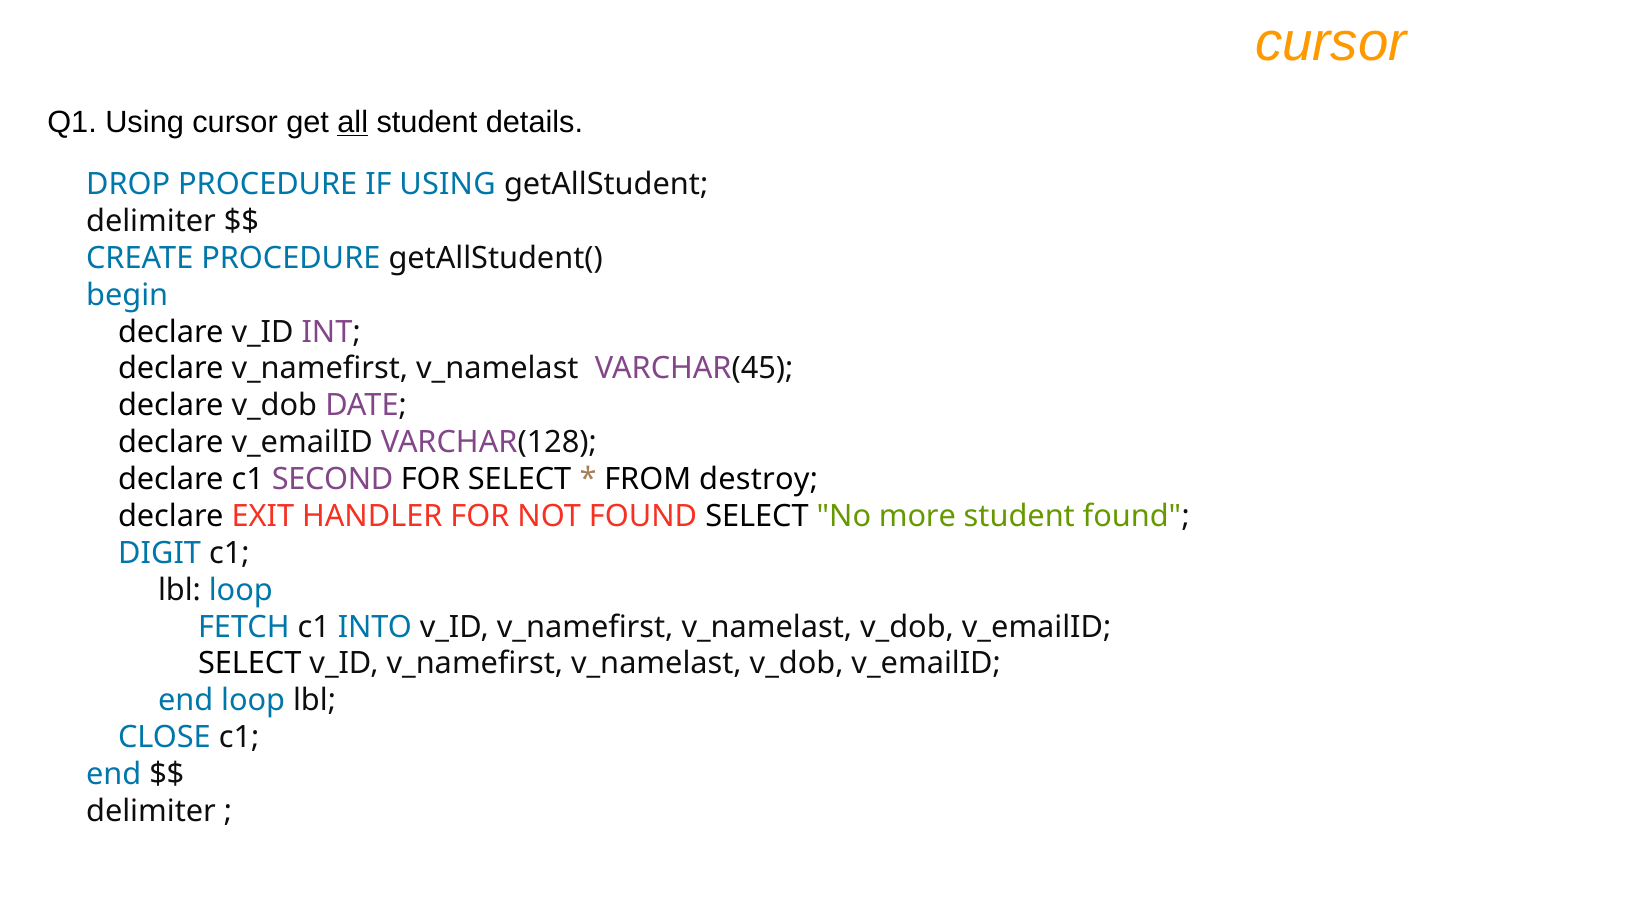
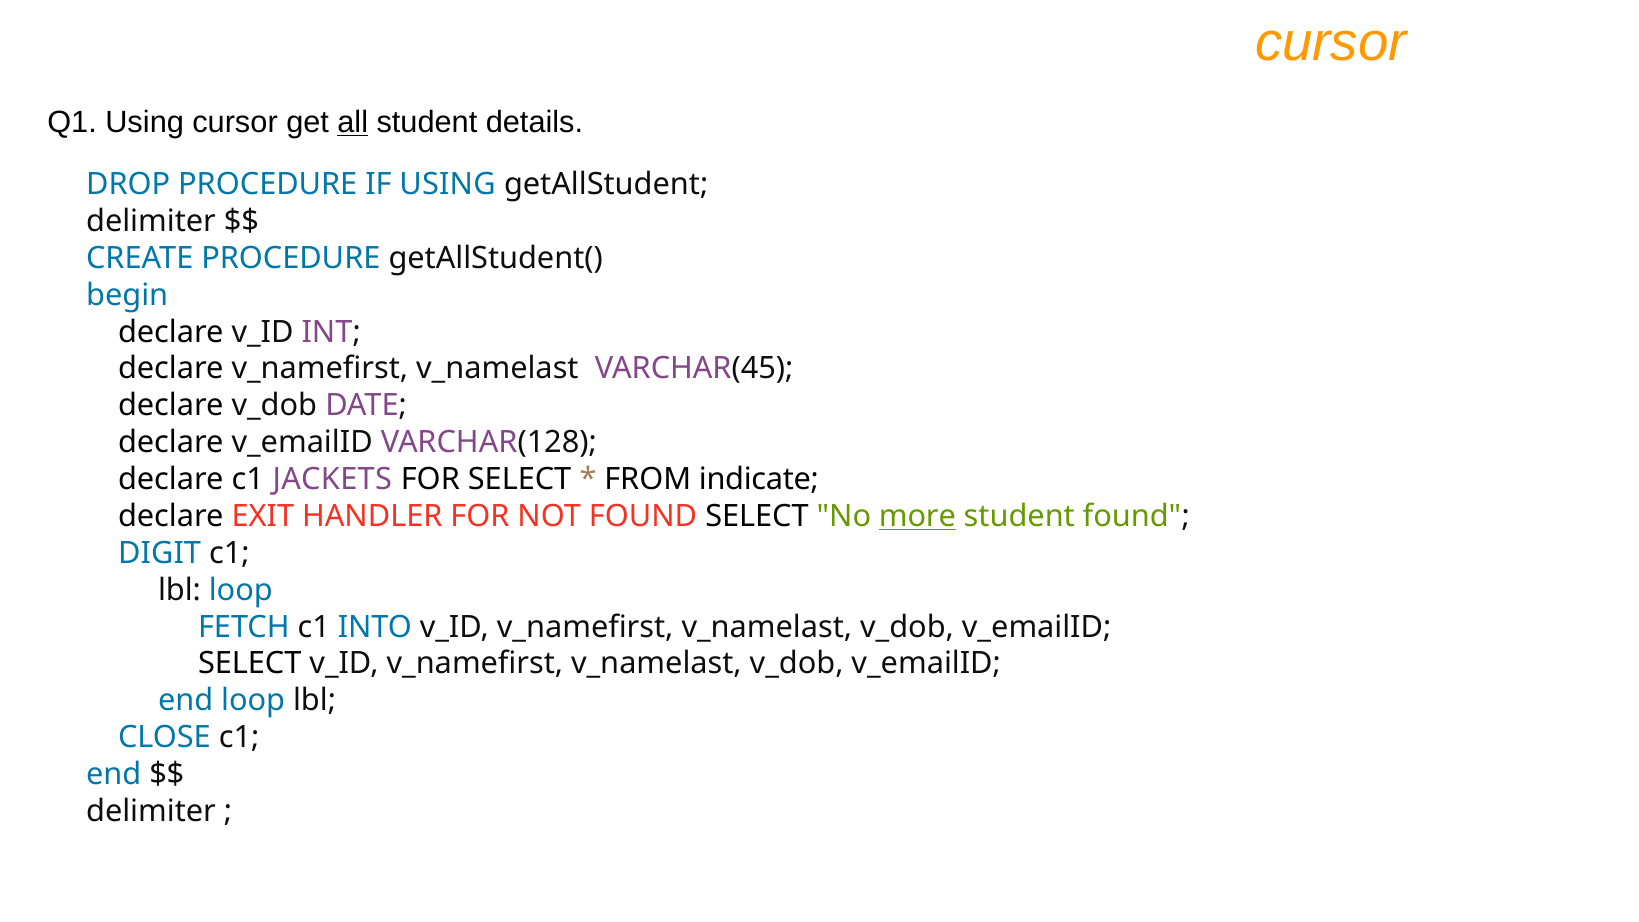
SECOND: SECOND -> JACKETS (332, 479)
destroy: destroy -> indicate (759, 479)
more underline: none -> present (917, 516)
